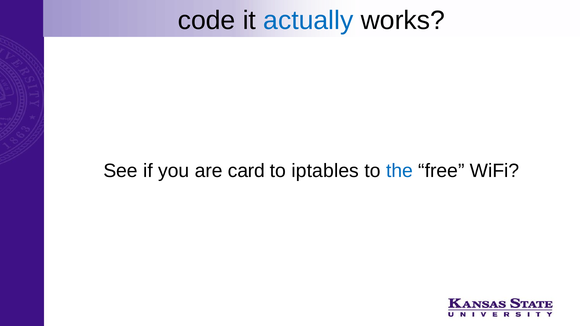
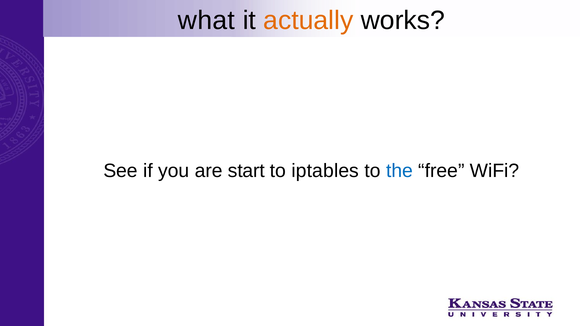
code: code -> what (206, 20)
actually colour: blue -> orange (308, 20)
card: card -> start (246, 171)
